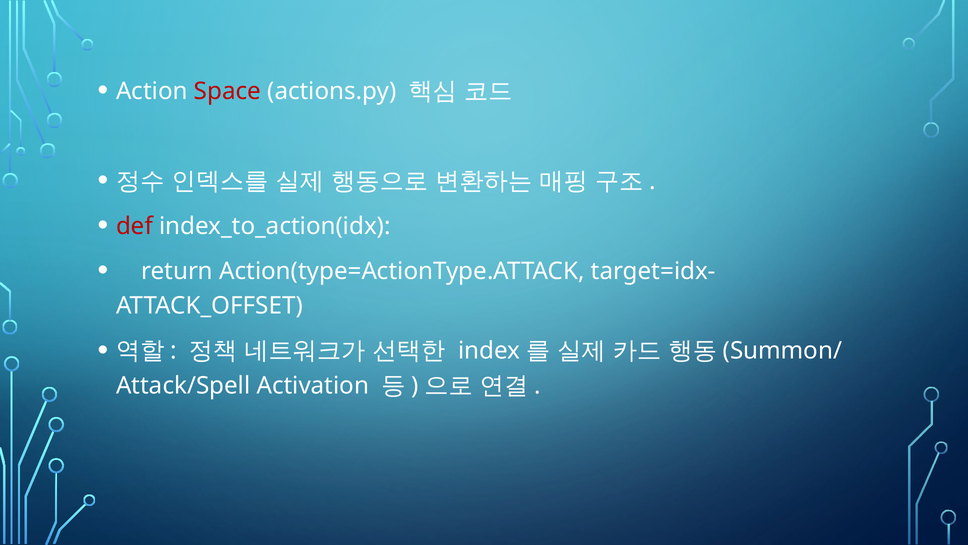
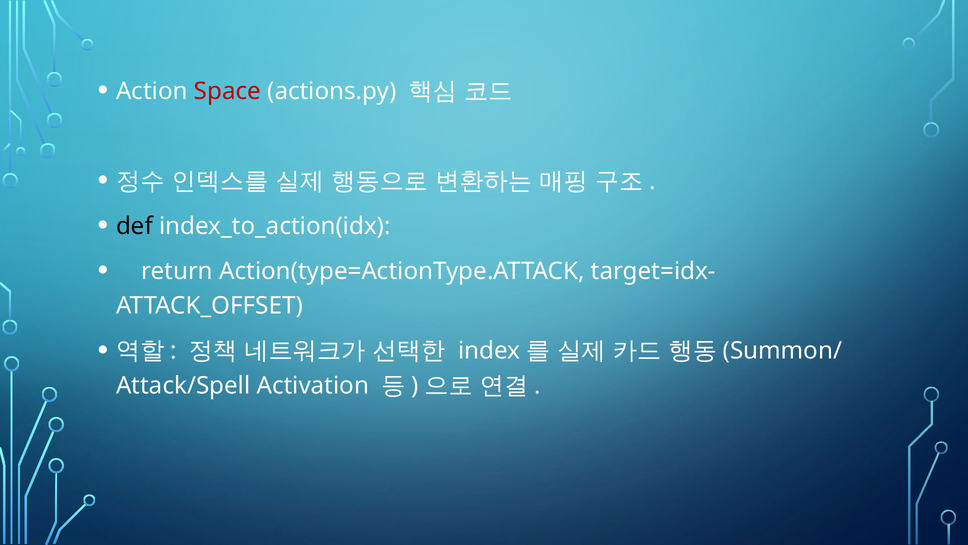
def colour: red -> black (134, 226)
